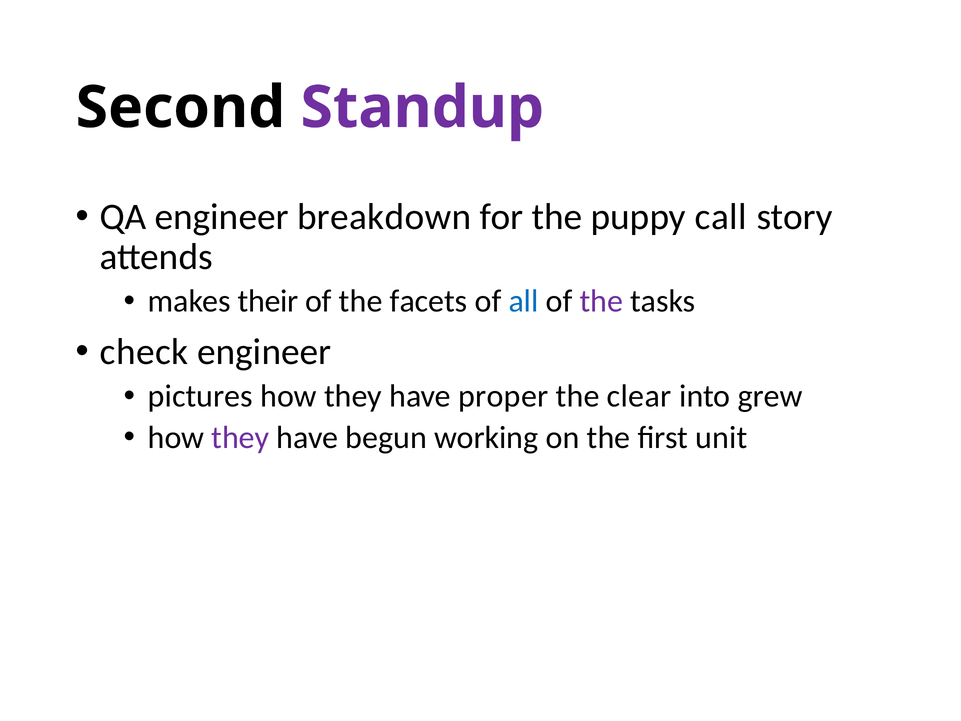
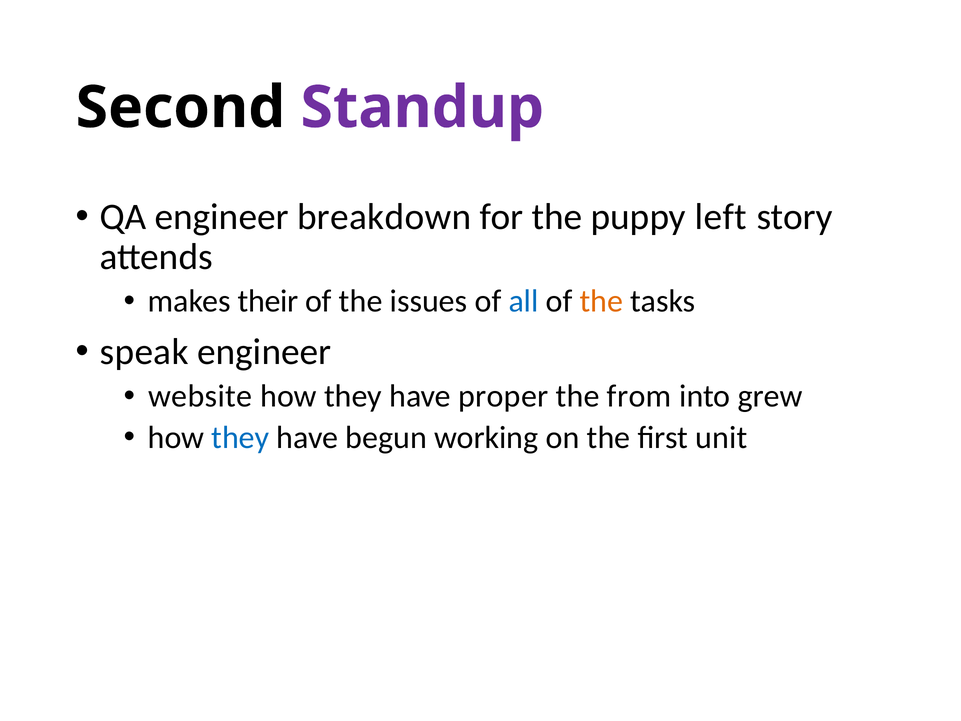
call: call -> left (721, 217)
facets: facets -> issues (429, 301)
the colour: purple -> orange (601, 301)
check: check -> speak (144, 352)
pictures: pictures -> website (200, 396)
clear: clear -> from (639, 396)
they colour: purple -> blue (240, 437)
